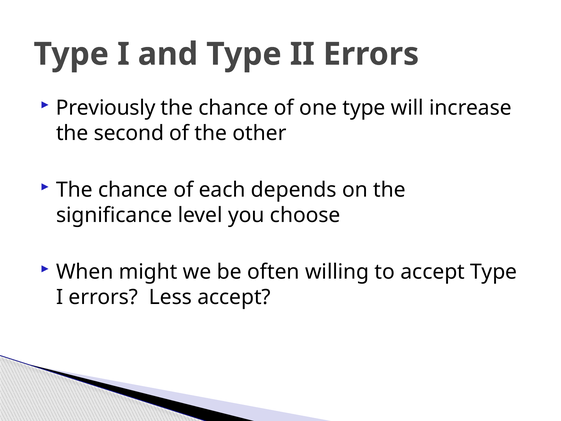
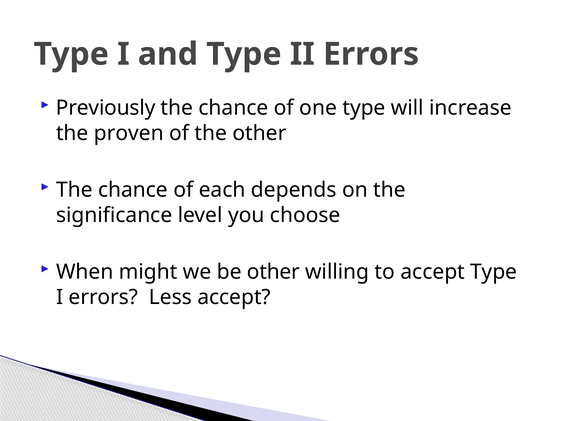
second: second -> proven (129, 133)
be often: often -> other (273, 272)
